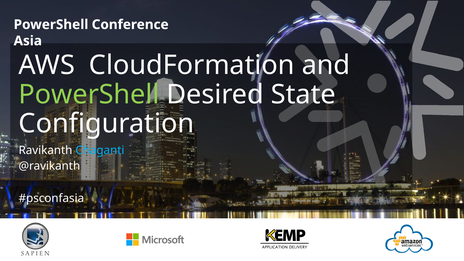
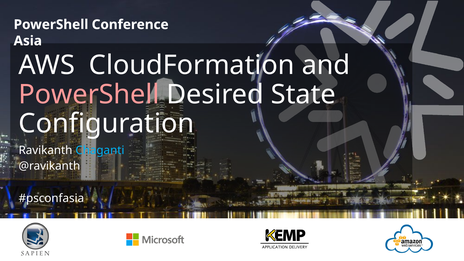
PowerShell colour: light green -> pink (89, 94)
